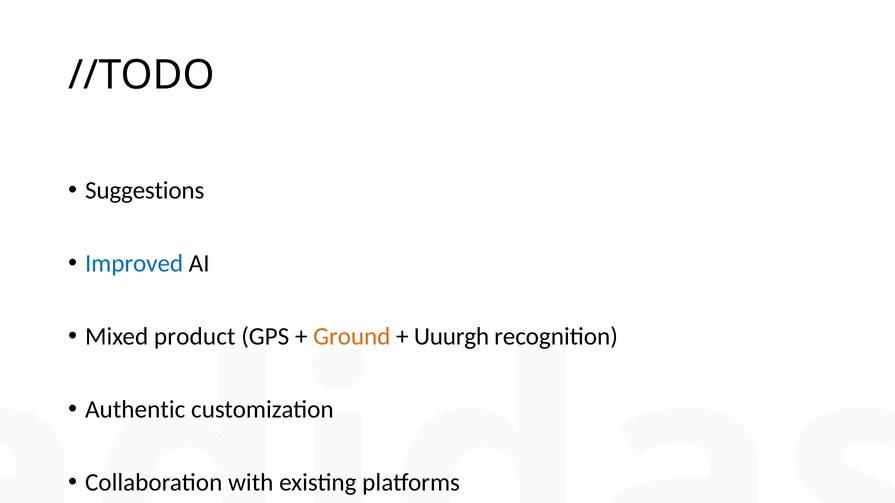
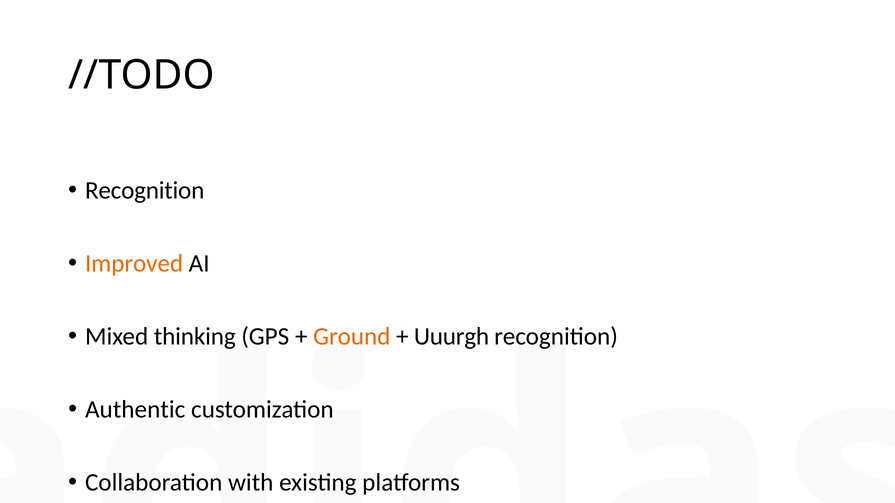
Suggestions: Suggestions -> Recognition (145, 190)
Improved colour: blue -> orange (134, 263)
product: product -> thinking (195, 337)
